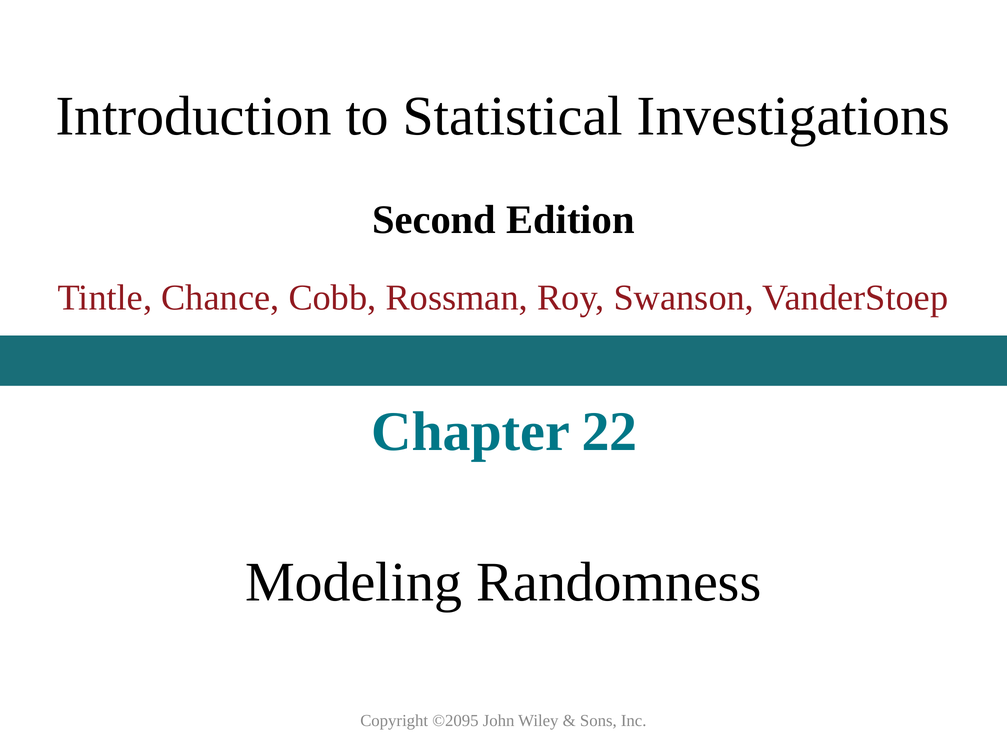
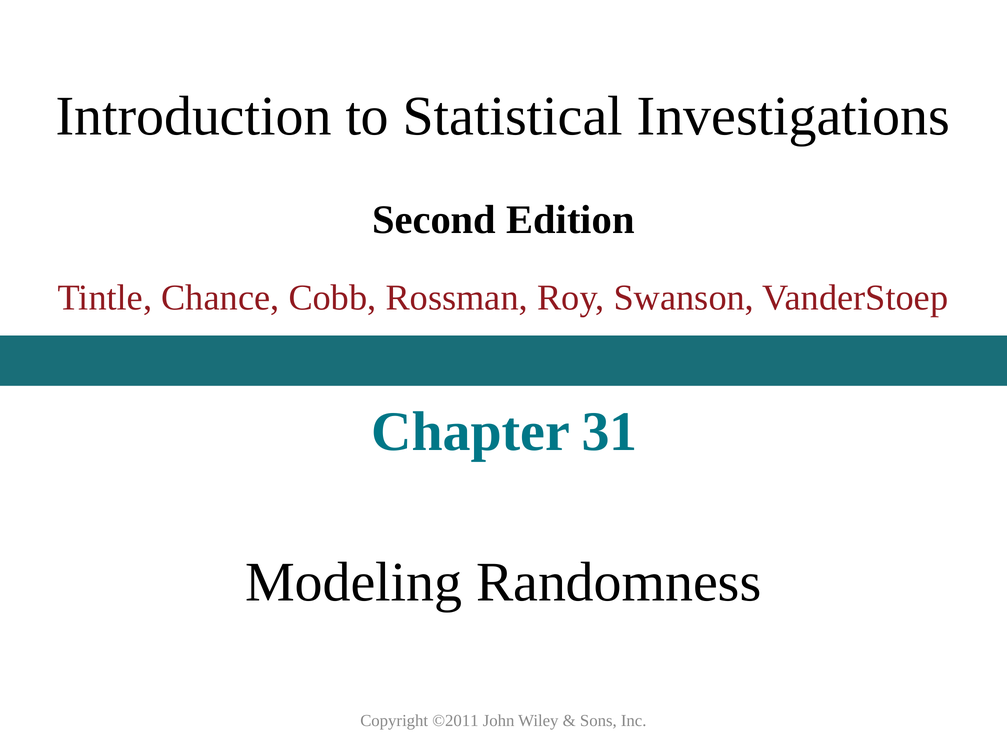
22: 22 -> 31 (609, 432)
©2095: ©2095 -> ©2011 (455, 721)
